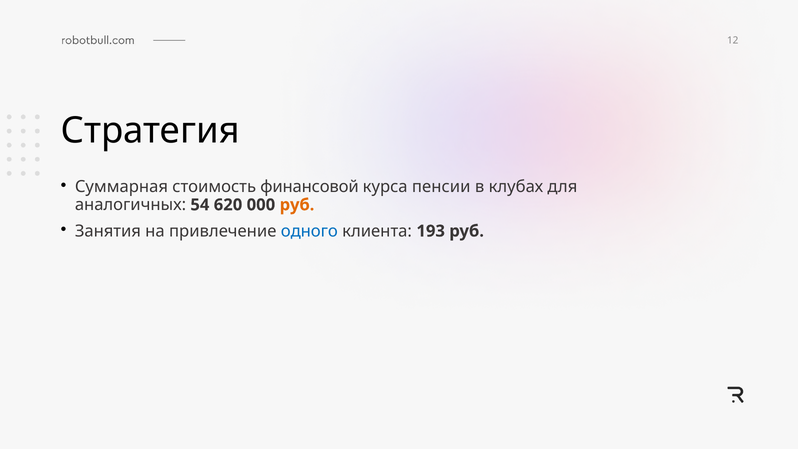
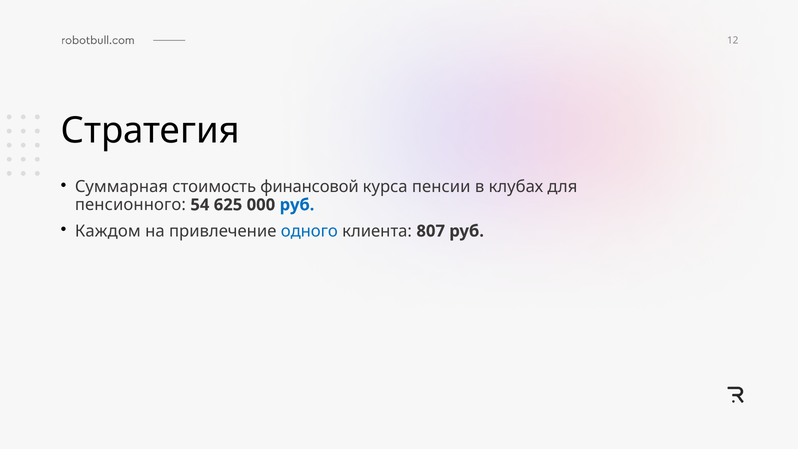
аналогичных: аналогичных -> пенсионного (130, 205)
620: 620 -> 625 (228, 205)
руб colour: orange -> blue (297, 205)
Занятия: Занятия -> Каждом (108, 231)
193: 193 -> 807 (431, 231)
